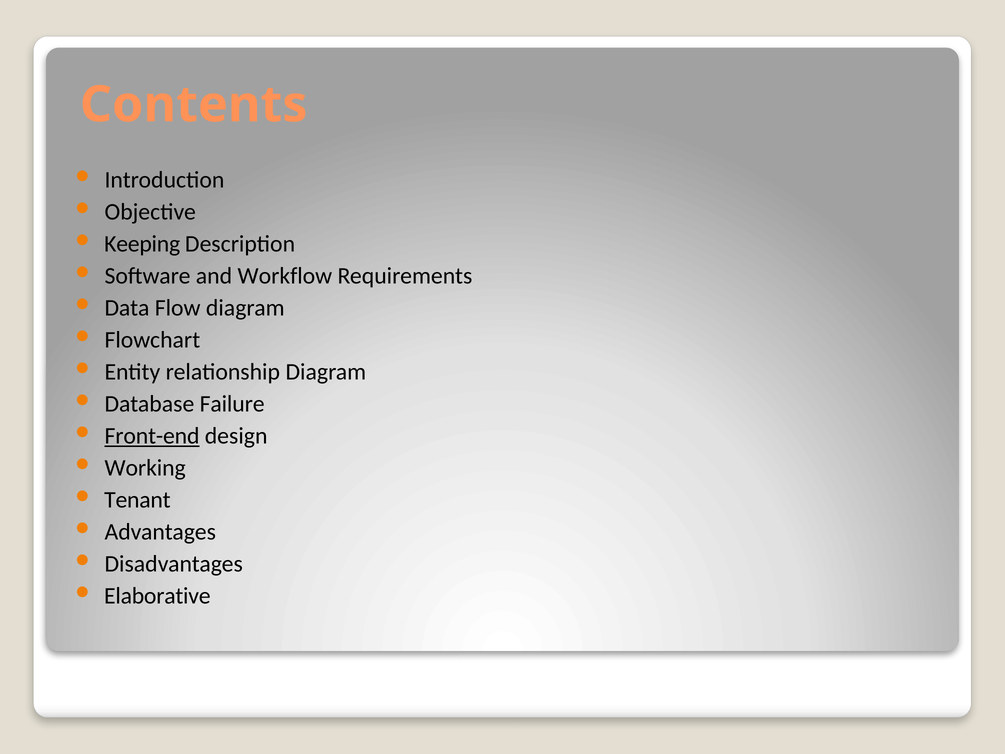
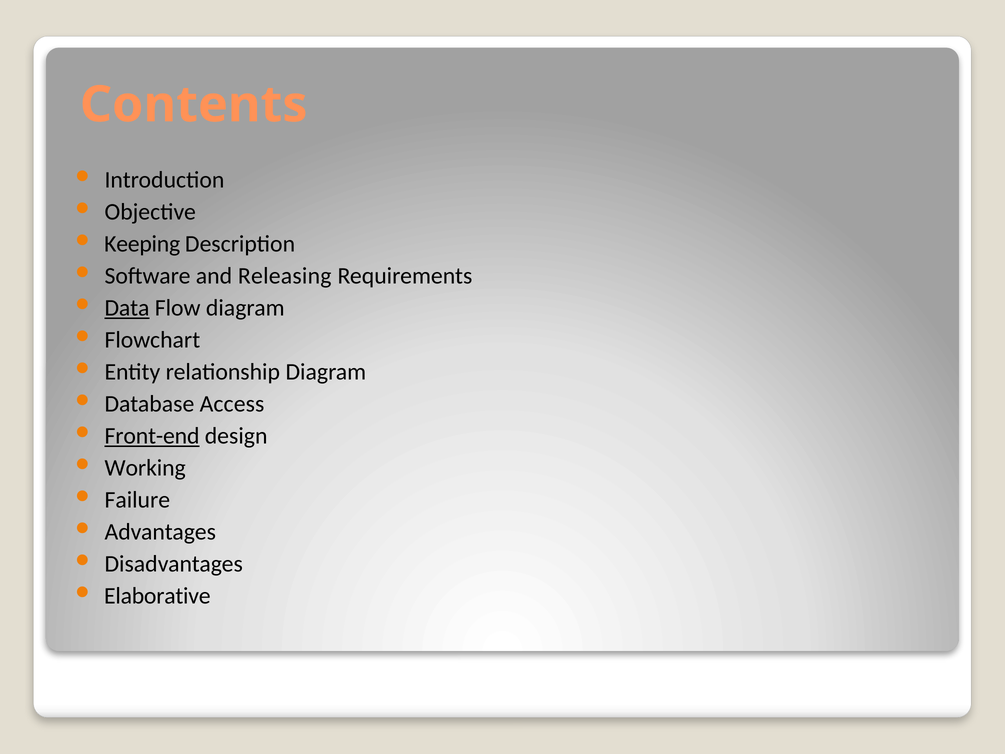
Workflow: Workflow -> Releasing (285, 276)
Data underline: none -> present (127, 308)
Failure: Failure -> Access (232, 404)
Tenant: Tenant -> Failure (137, 500)
